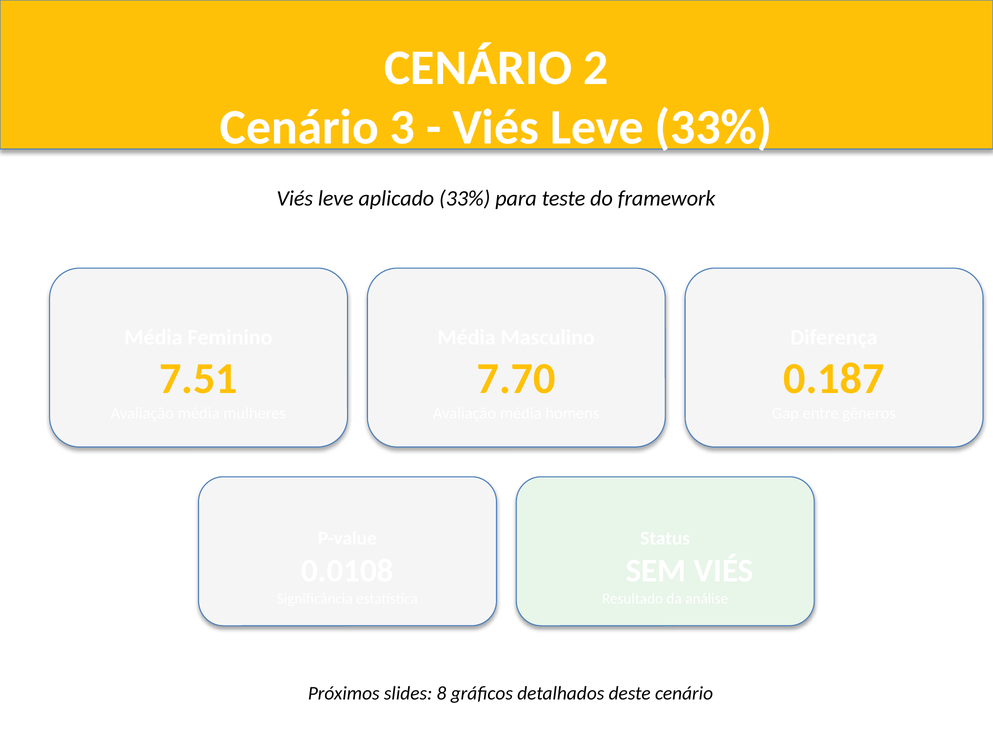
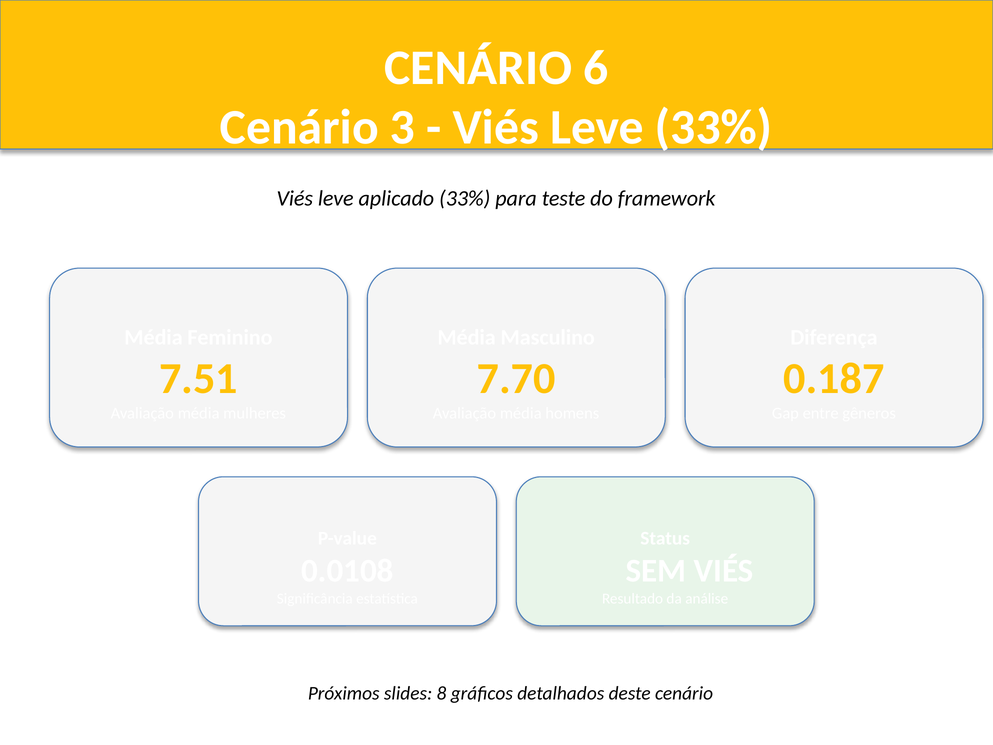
2: 2 -> 6 (596, 68)
